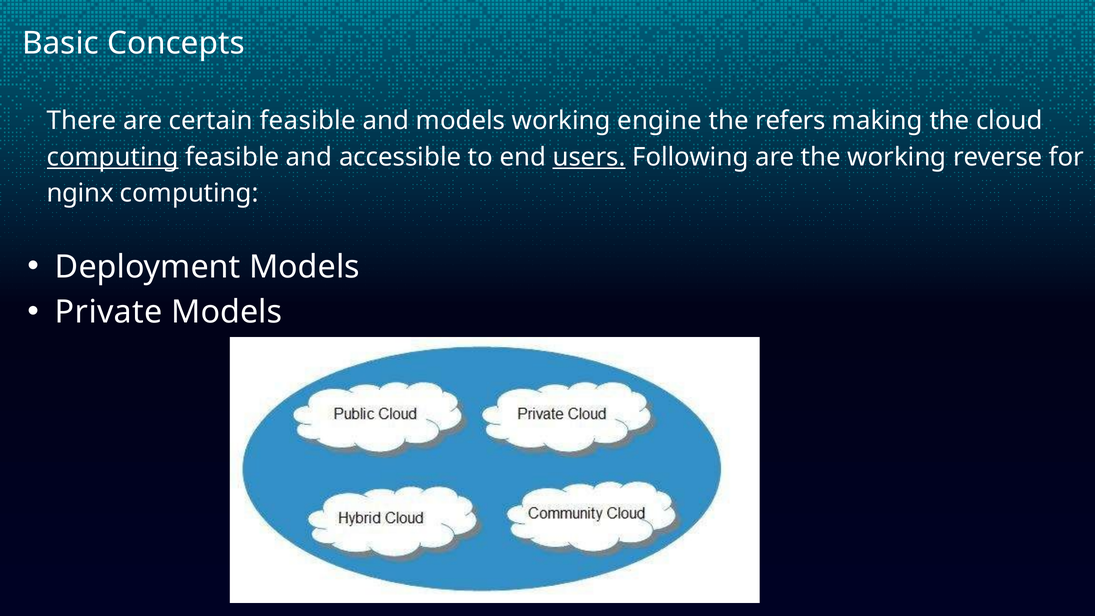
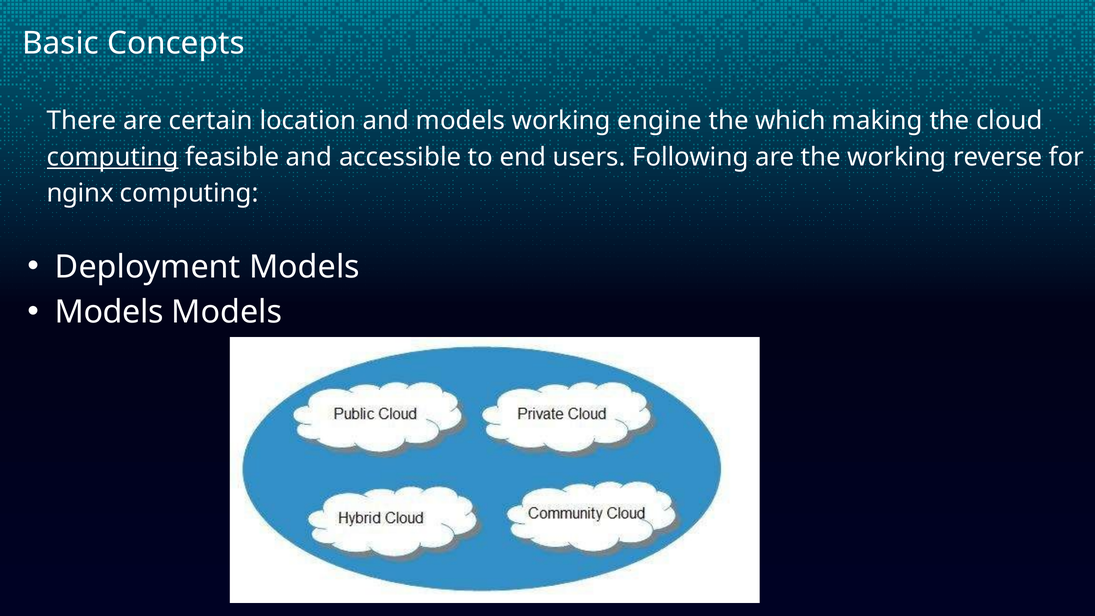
certain feasible: feasible -> location (308, 121)
refers: refers -> which (790, 121)
users underline: present -> none (589, 157)
Private: Private -> Models (109, 312)
